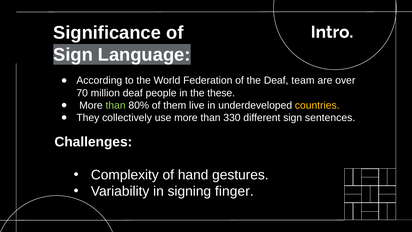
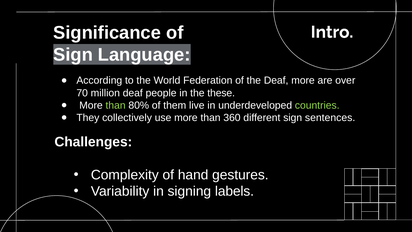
Deaf team: team -> more (303, 80)
countries colour: yellow -> light green (317, 105)
330: 330 -> 360 (232, 118)
finger: finger -> labels (234, 191)
